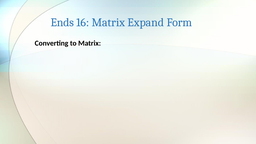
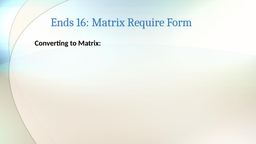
Expand: Expand -> Require (146, 22)
